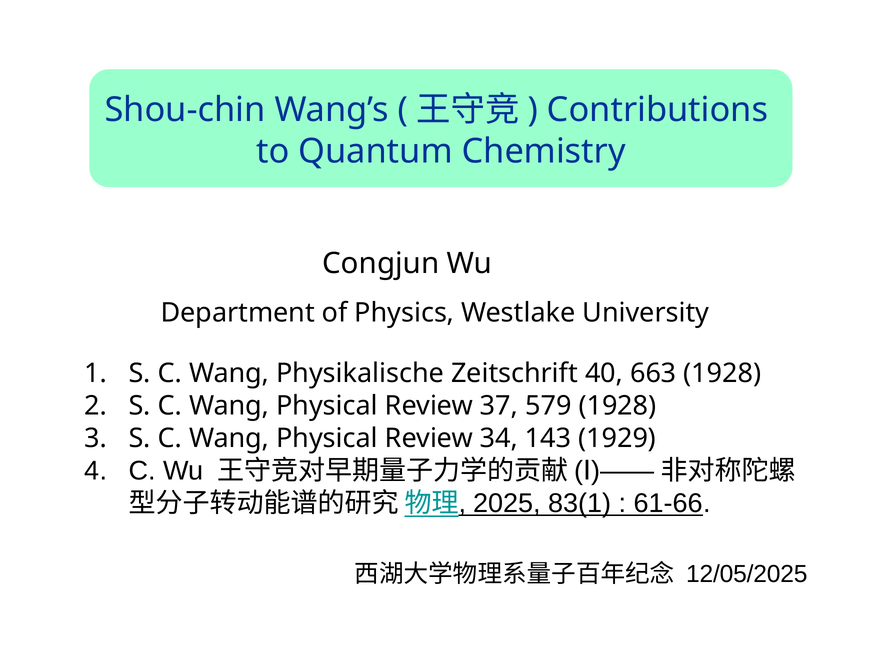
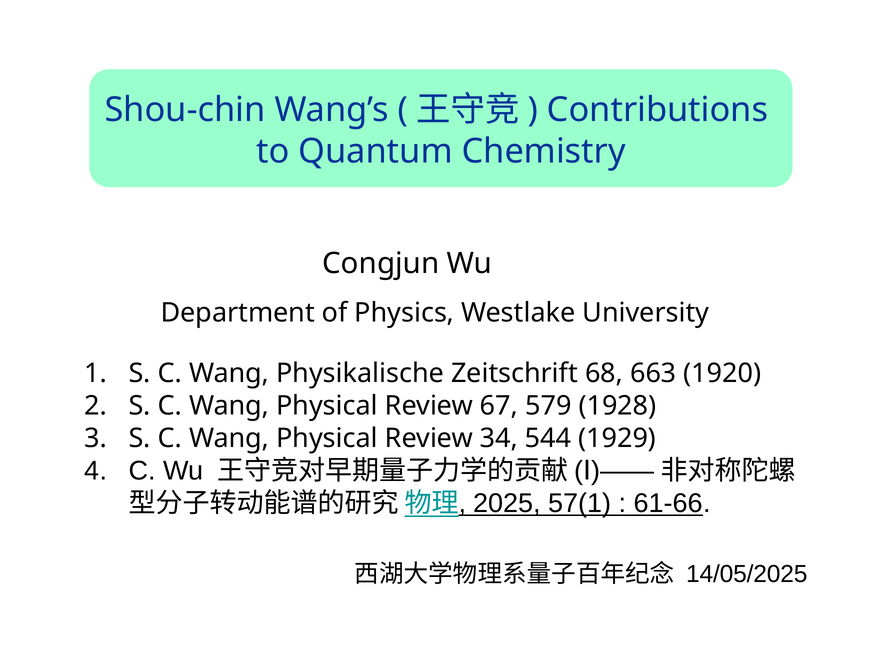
40: 40 -> 68 (604, 373)
663 1928: 1928 -> 1920 (722, 373)
37: 37 -> 67 (499, 406)
143: 143 -> 544 (548, 438)
83(1: 83(1 -> 57(1 (580, 503)
12/05/2025: 12/05/2025 -> 14/05/2025 (747, 574)
